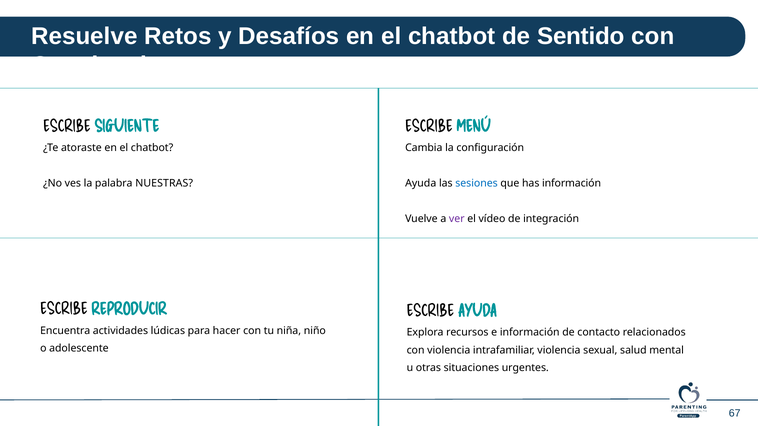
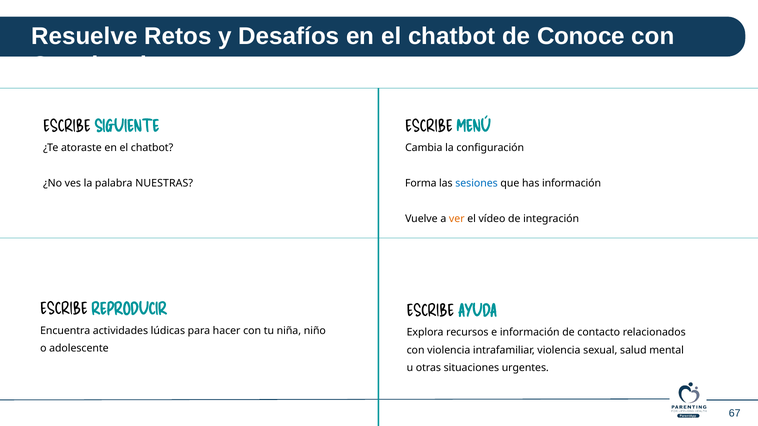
Sentido: Sentido -> Conoce (581, 36)
Ayuda: Ayuda -> Forma (421, 183)
ver colour: purple -> orange (457, 219)
